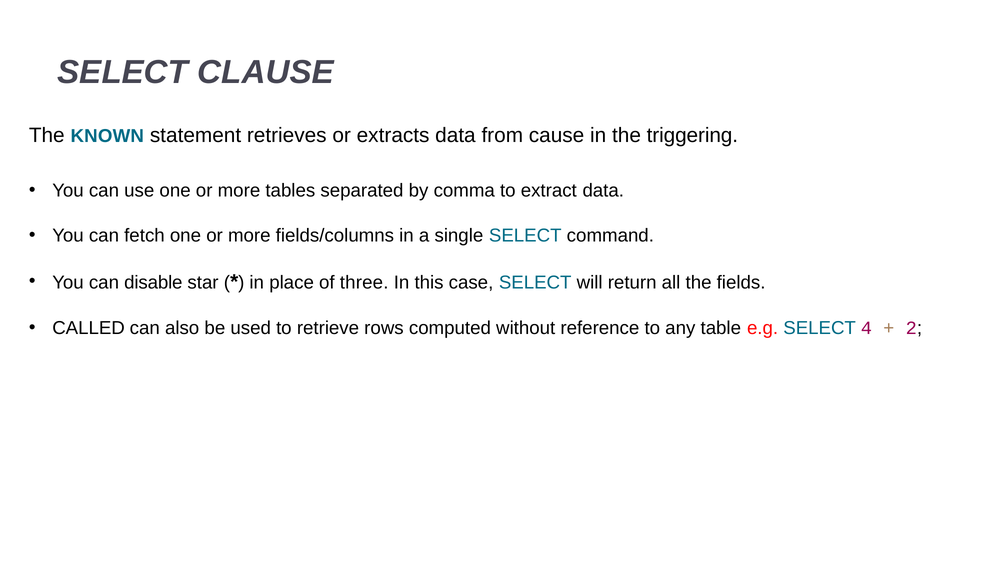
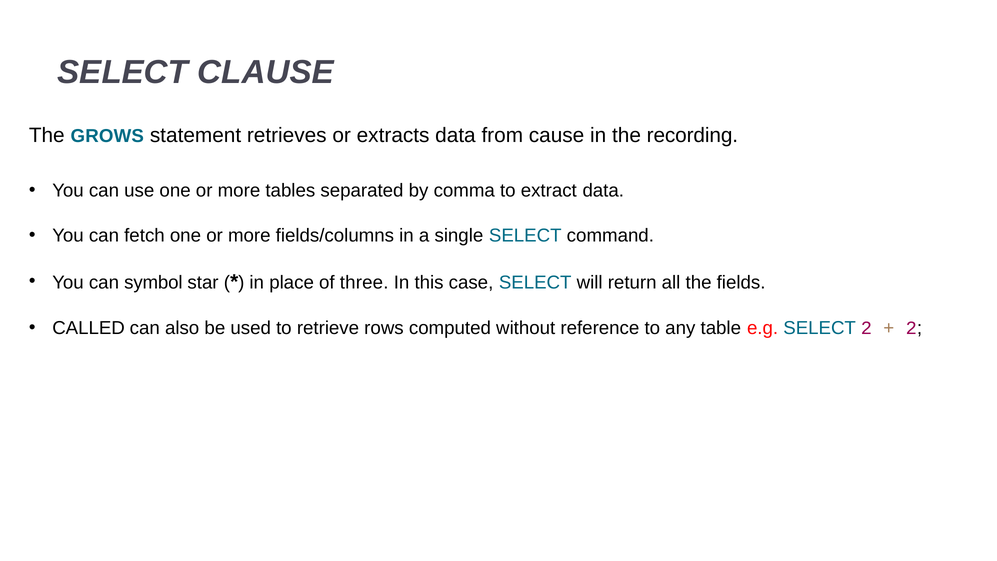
KNOWN: KNOWN -> GROWS (107, 136)
triggering: triggering -> recording (692, 135)
disable: disable -> symbol (153, 282)
SELECT 4: 4 -> 2 (866, 328)
